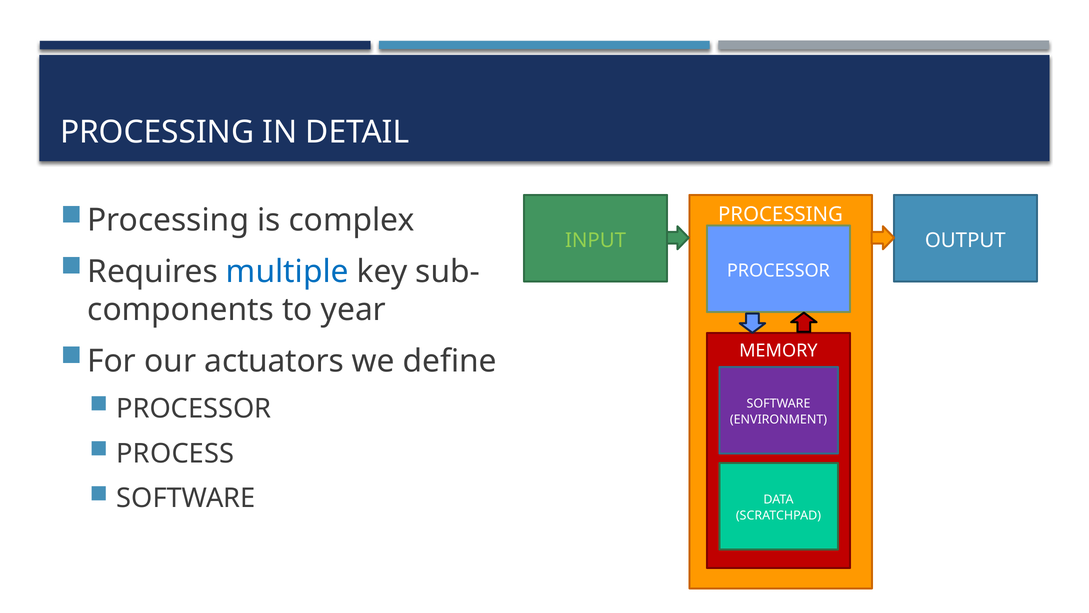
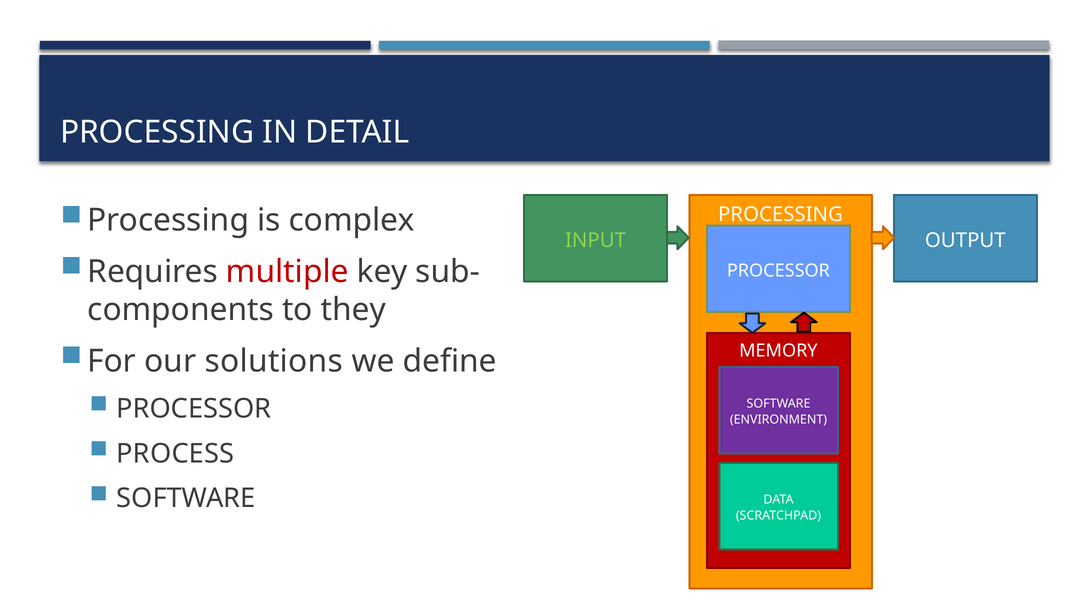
multiple colour: blue -> red (287, 271)
year: year -> they (353, 310)
actuators: actuators -> solutions (274, 361)
